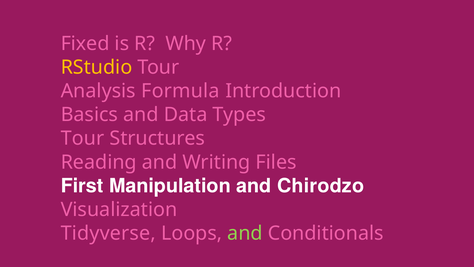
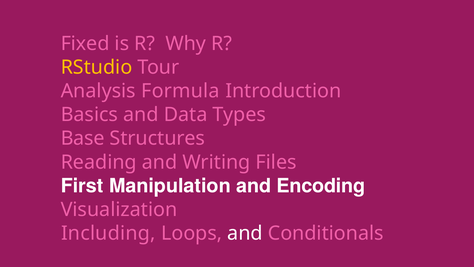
Tour: Tour -> Base (83, 138)
Chirodzo: Chirodzo -> Encoding (321, 186)
Tidyverse: Tidyverse -> Including (108, 233)
and colour: light green -> white (245, 233)
